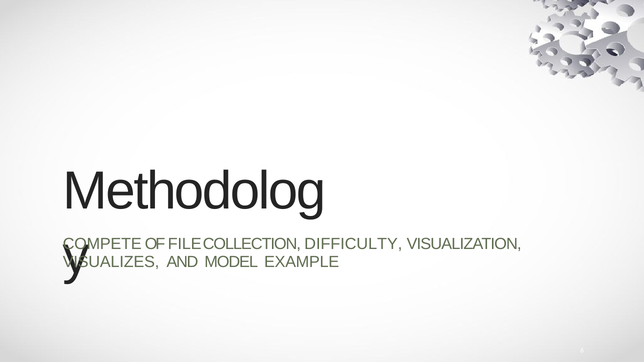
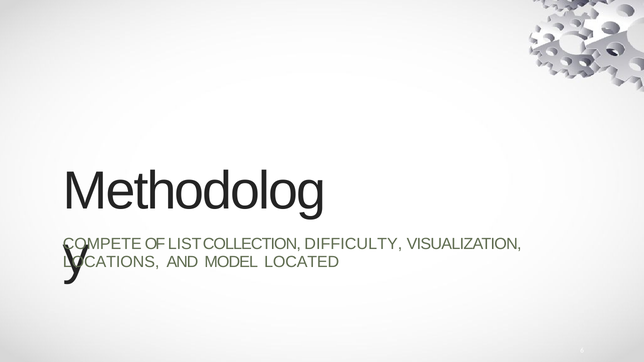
FILE: FILE -> LIST (185, 244)
VISUALIZES: VISUALIZES -> LOCATIONS (111, 262)
EXAMPLE: EXAMPLE -> LOCATED (302, 262)
